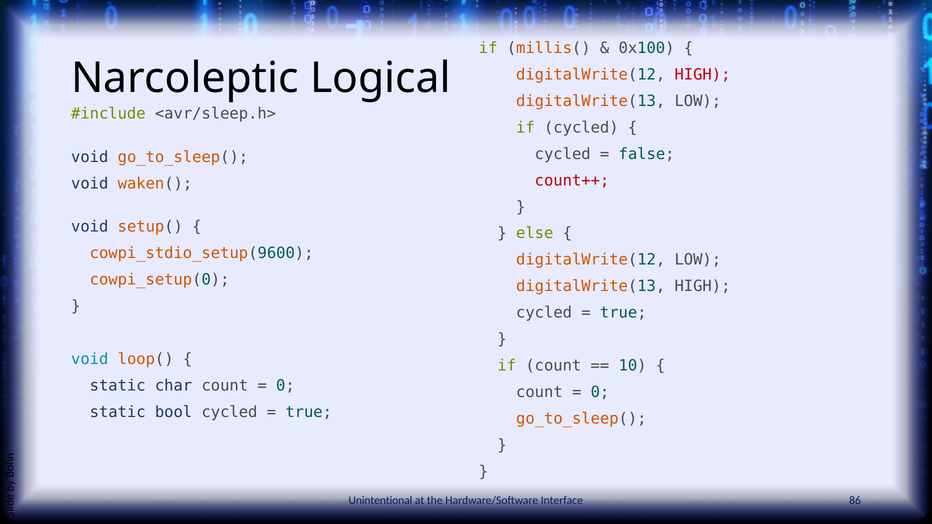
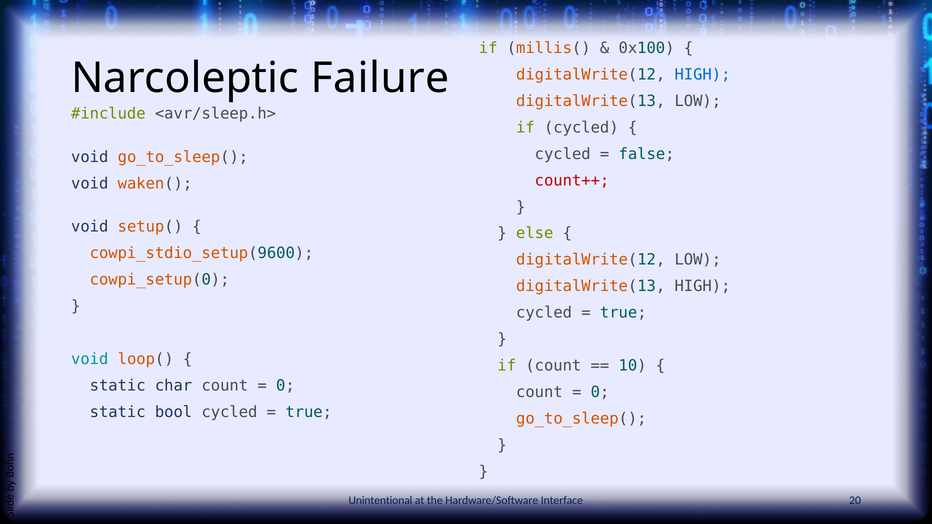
Logical: Logical -> Failure (380, 78)
HIGH colour: red -> blue (703, 75)
86: 86 -> 20 (855, 501)
